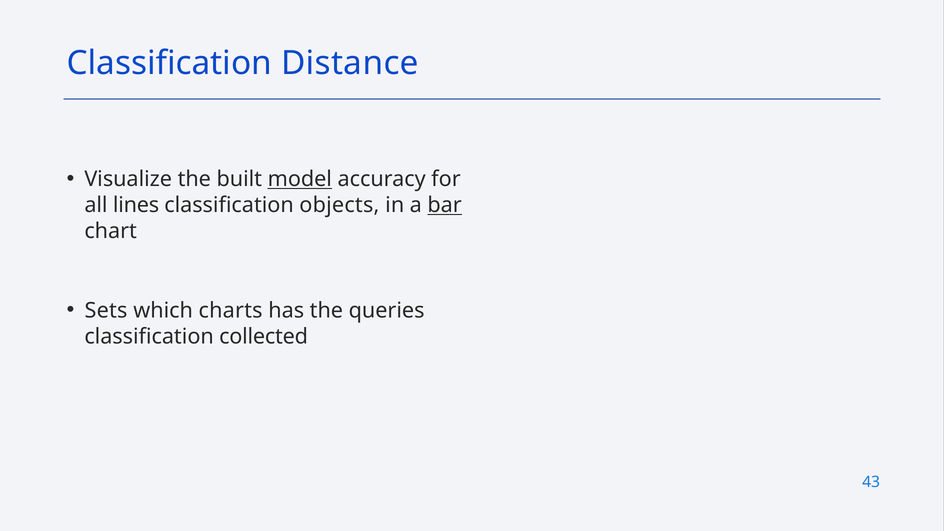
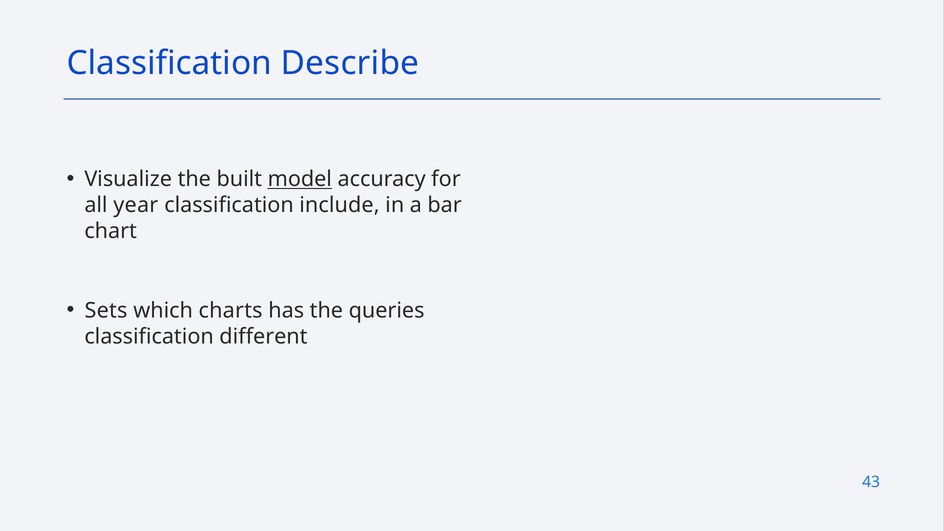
Distance: Distance -> Describe (350, 63)
lines: lines -> year (136, 205)
objects: objects -> include (339, 205)
bar underline: present -> none (445, 205)
collected: collected -> different (263, 336)
